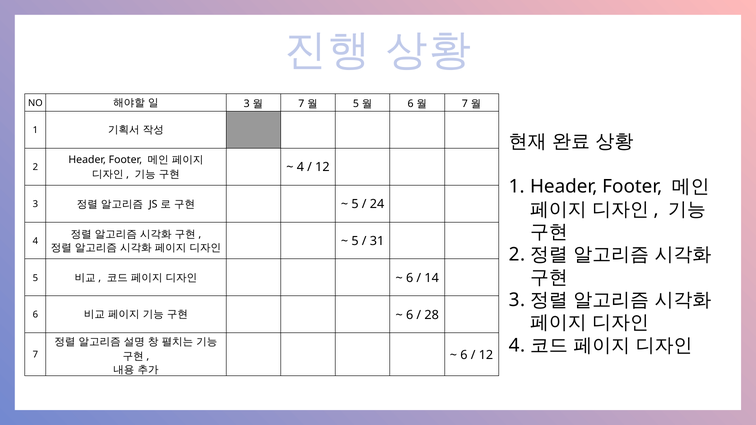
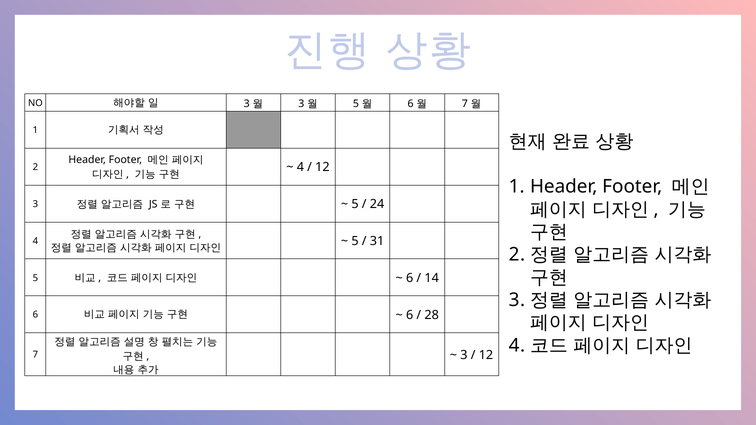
7: 7 -> 3 (301, 104)
6: 6 -> 3 (464, 355)
